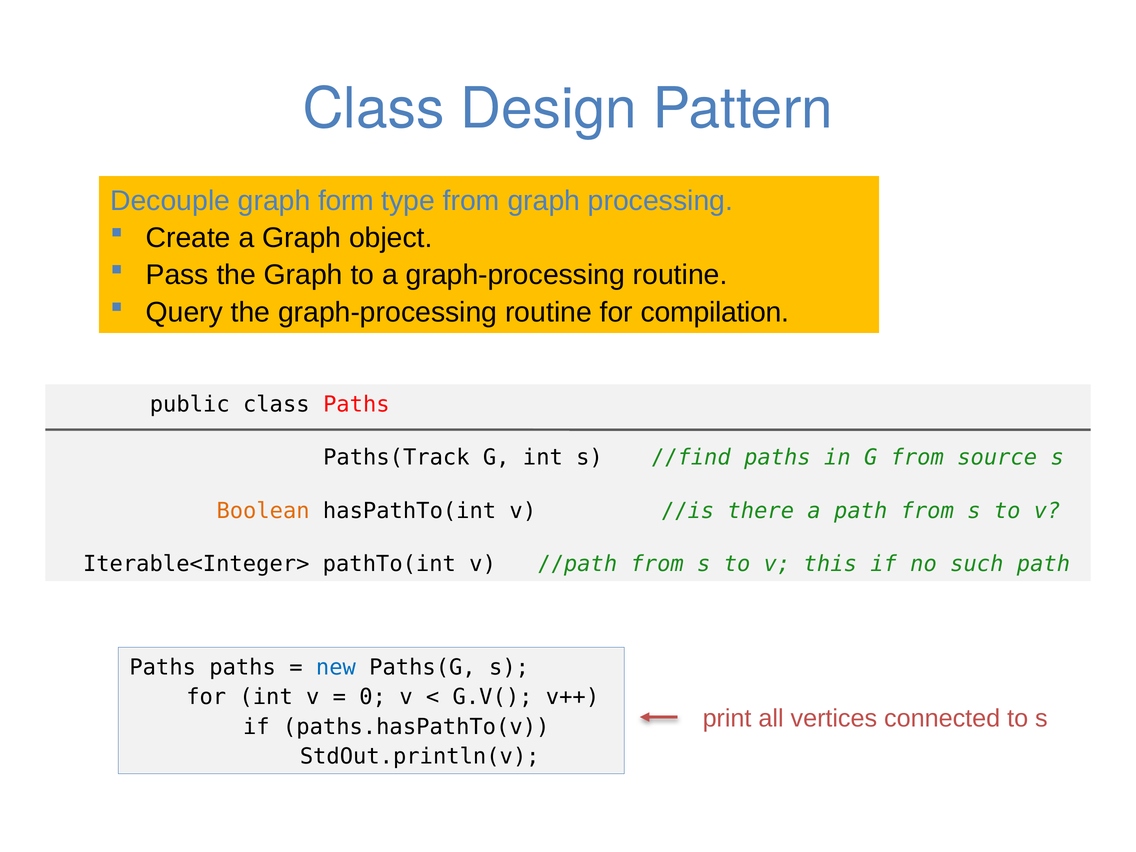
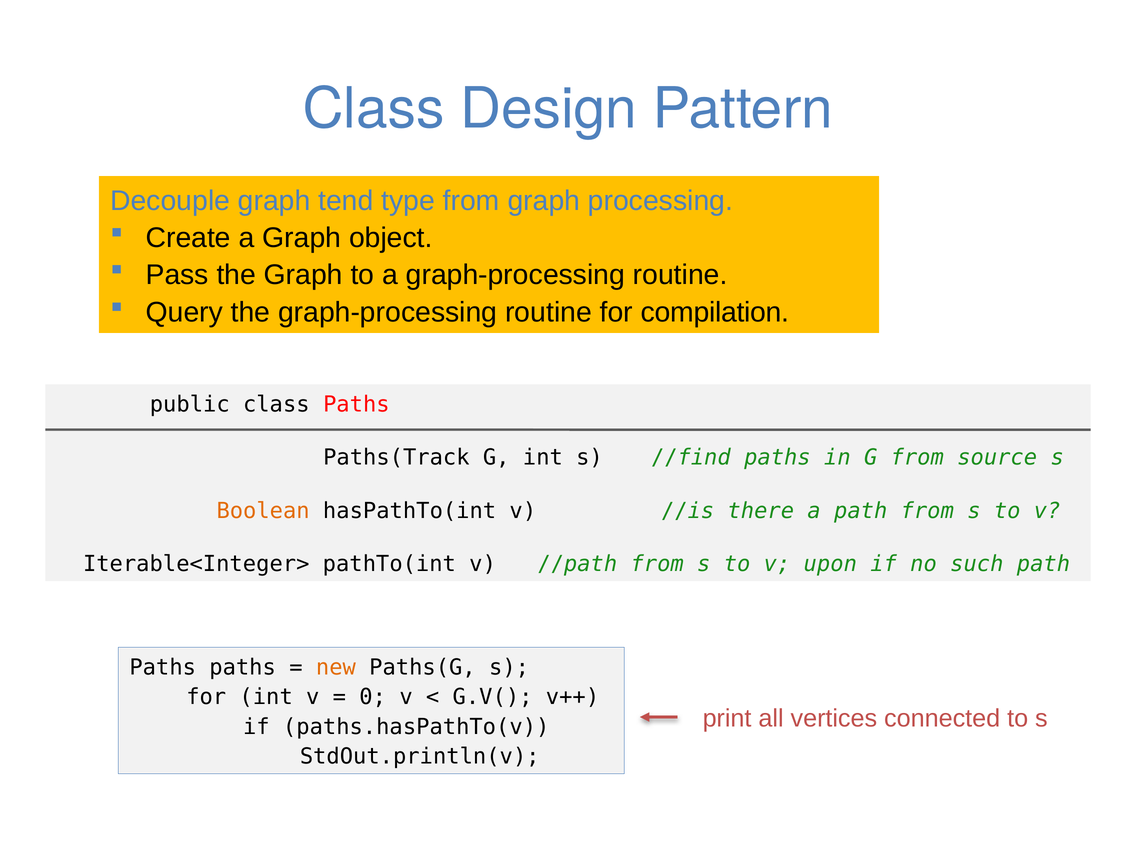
form: form -> tend (346, 201)
this: this -> upon (830, 564)
new colour: blue -> orange (336, 668)
